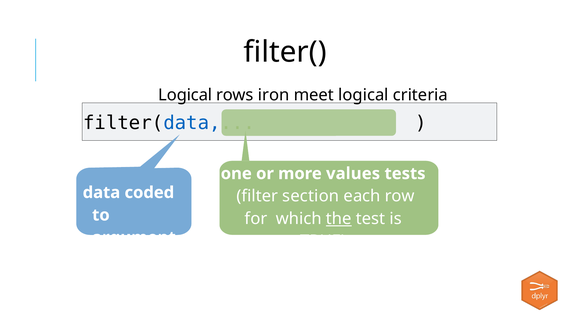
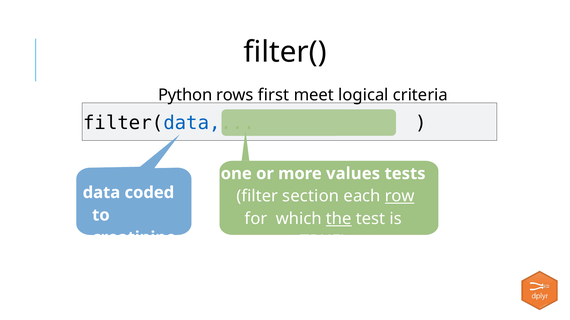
Logical: Logical -> Python (185, 95)
iron: iron -> first (274, 95)
row underline: none -> present (400, 197)
argument: argument -> creatinine (134, 238)
